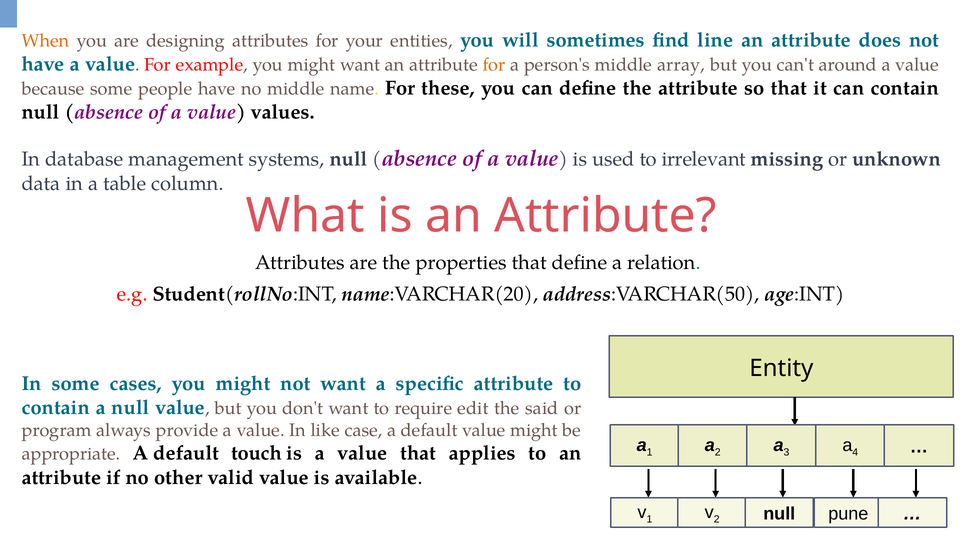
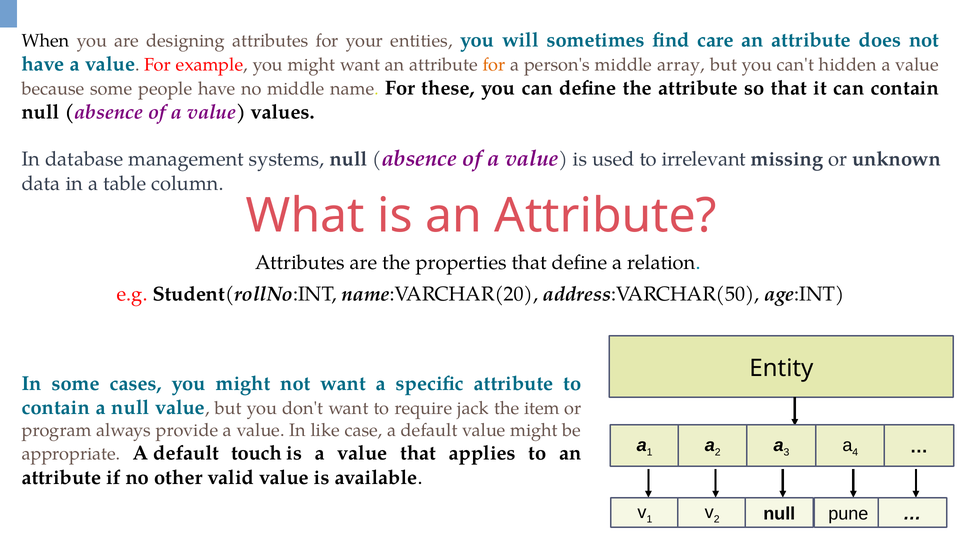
When colour: orange -> black (46, 41)
line: line -> care (716, 40)
around: around -> hidden (848, 65)
edit: edit -> jack (473, 408)
said: said -> item (542, 408)
